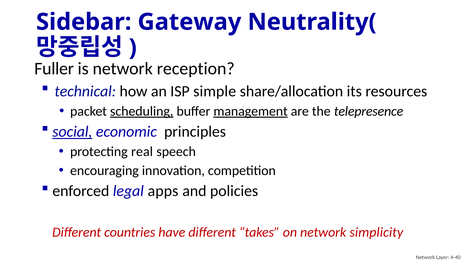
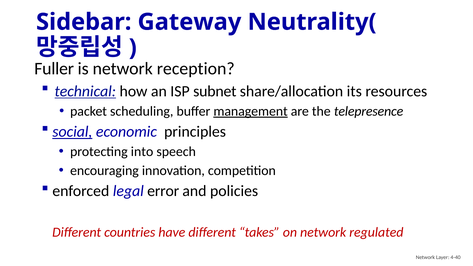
technical underline: none -> present (85, 91)
simple: simple -> subnet (215, 91)
scheduling underline: present -> none (142, 111)
real: real -> into (142, 152)
apps: apps -> error (163, 191)
simplicity: simplicity -> regulated (376, 232)
